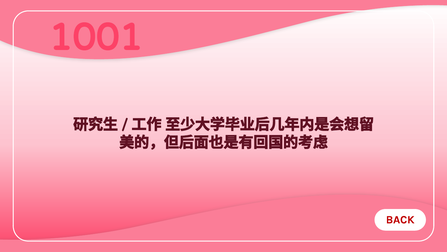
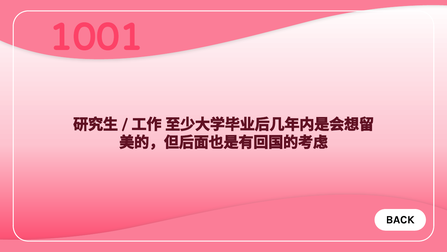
BACK colour: red -> black (400, 219)
